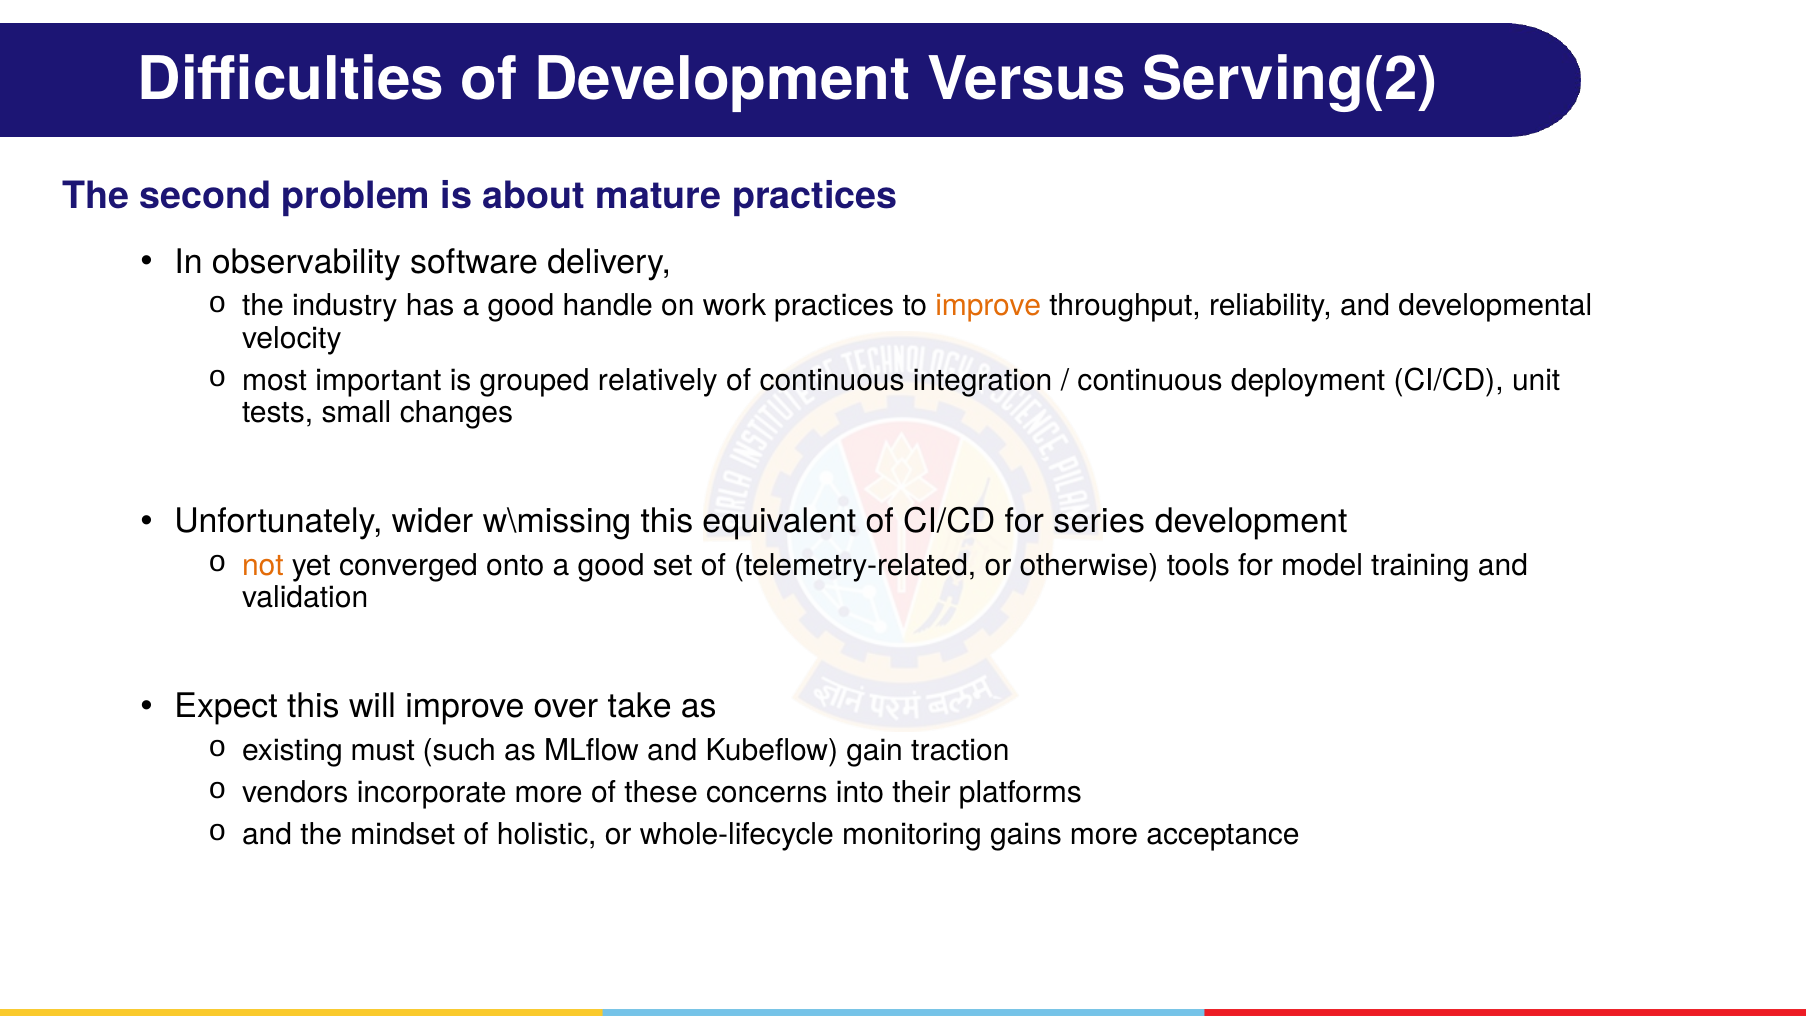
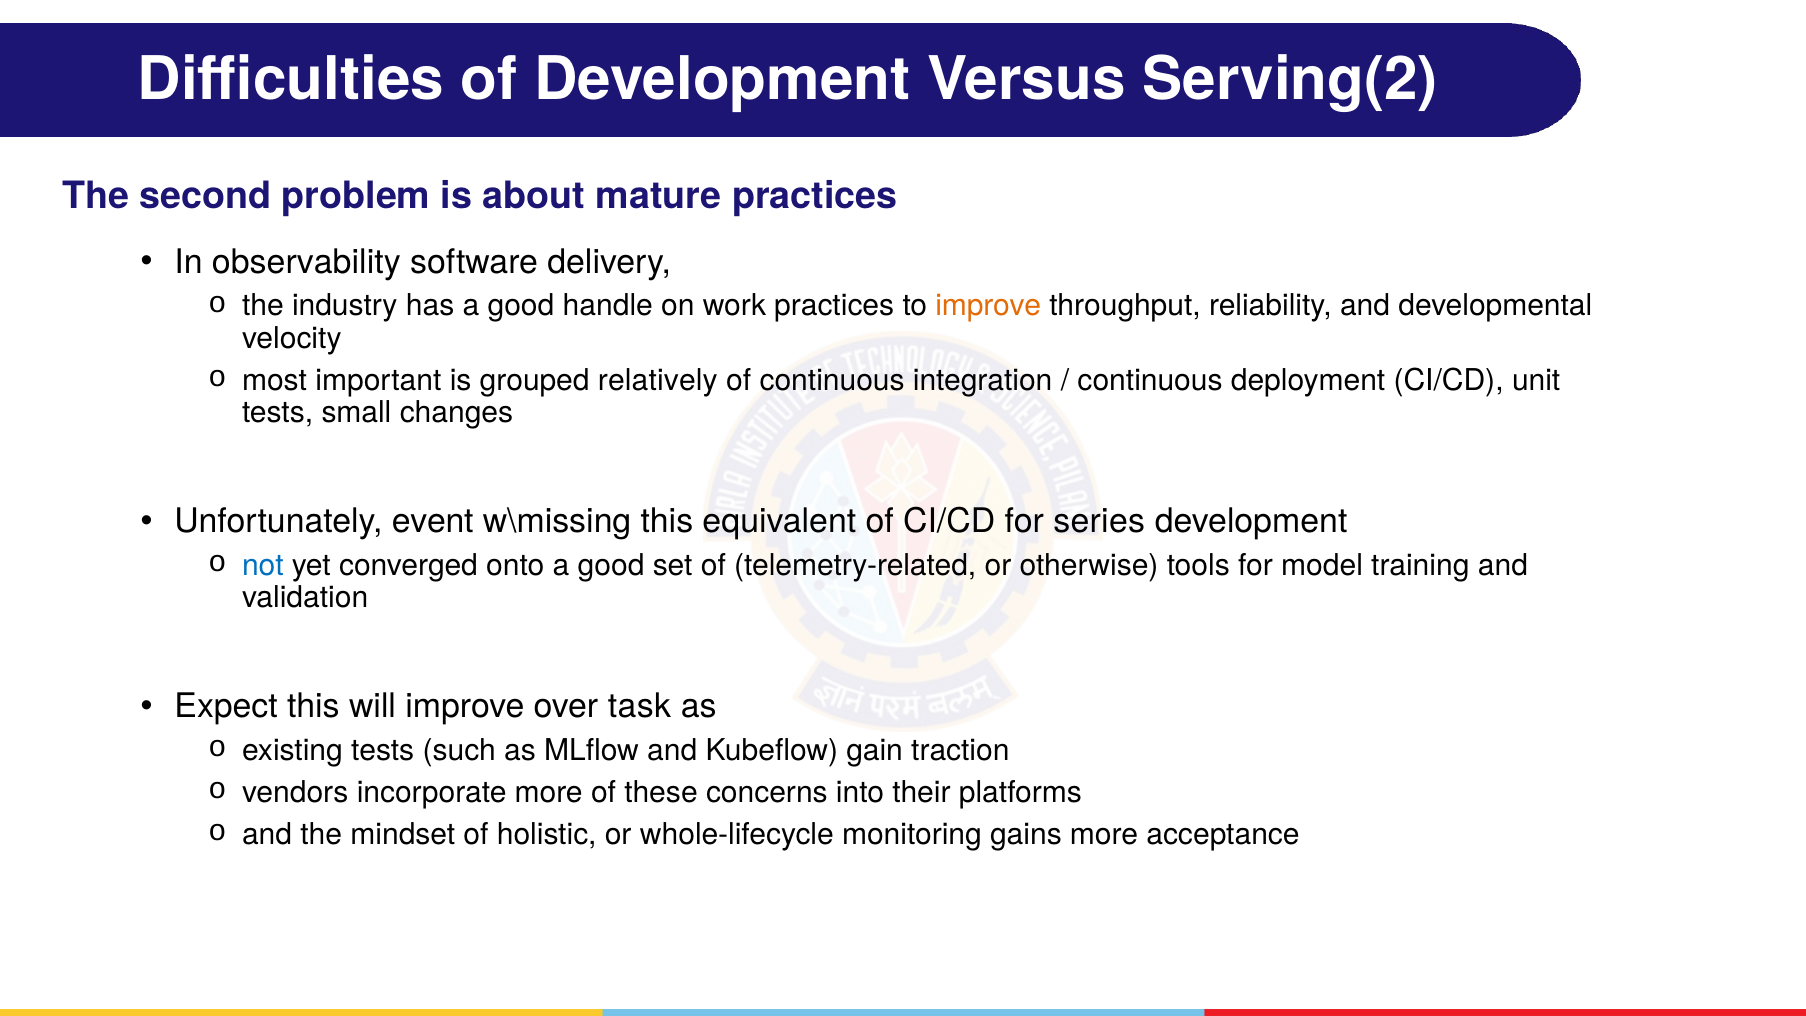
wider: wider -> event (433, 521)
not colour: orange -> blue (263, 565)
take: take -> task (639, 706)
existing must: must -> tests (383, 750)
